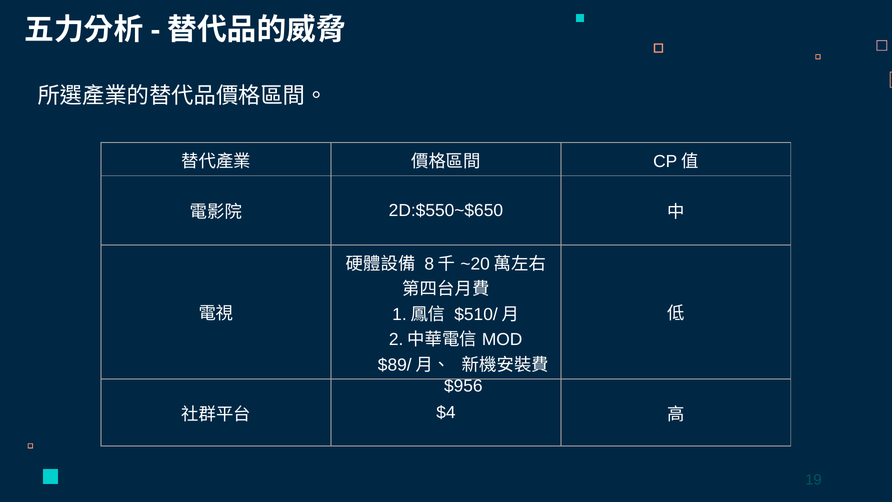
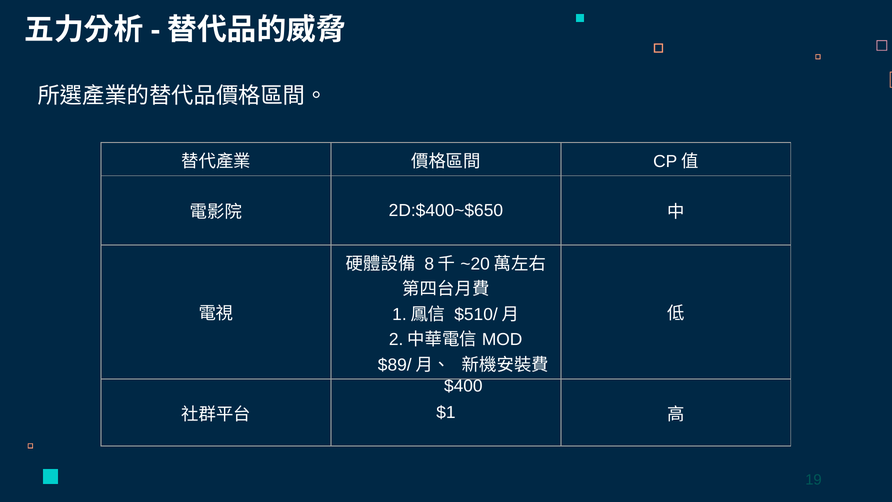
2D:$550~$650: 2D:$550~$650 -> 2D:$400~$650 (446, 211)
$956: $956 -> $400 (463, 386)
$4: $4 -> $1 (446, 413)
